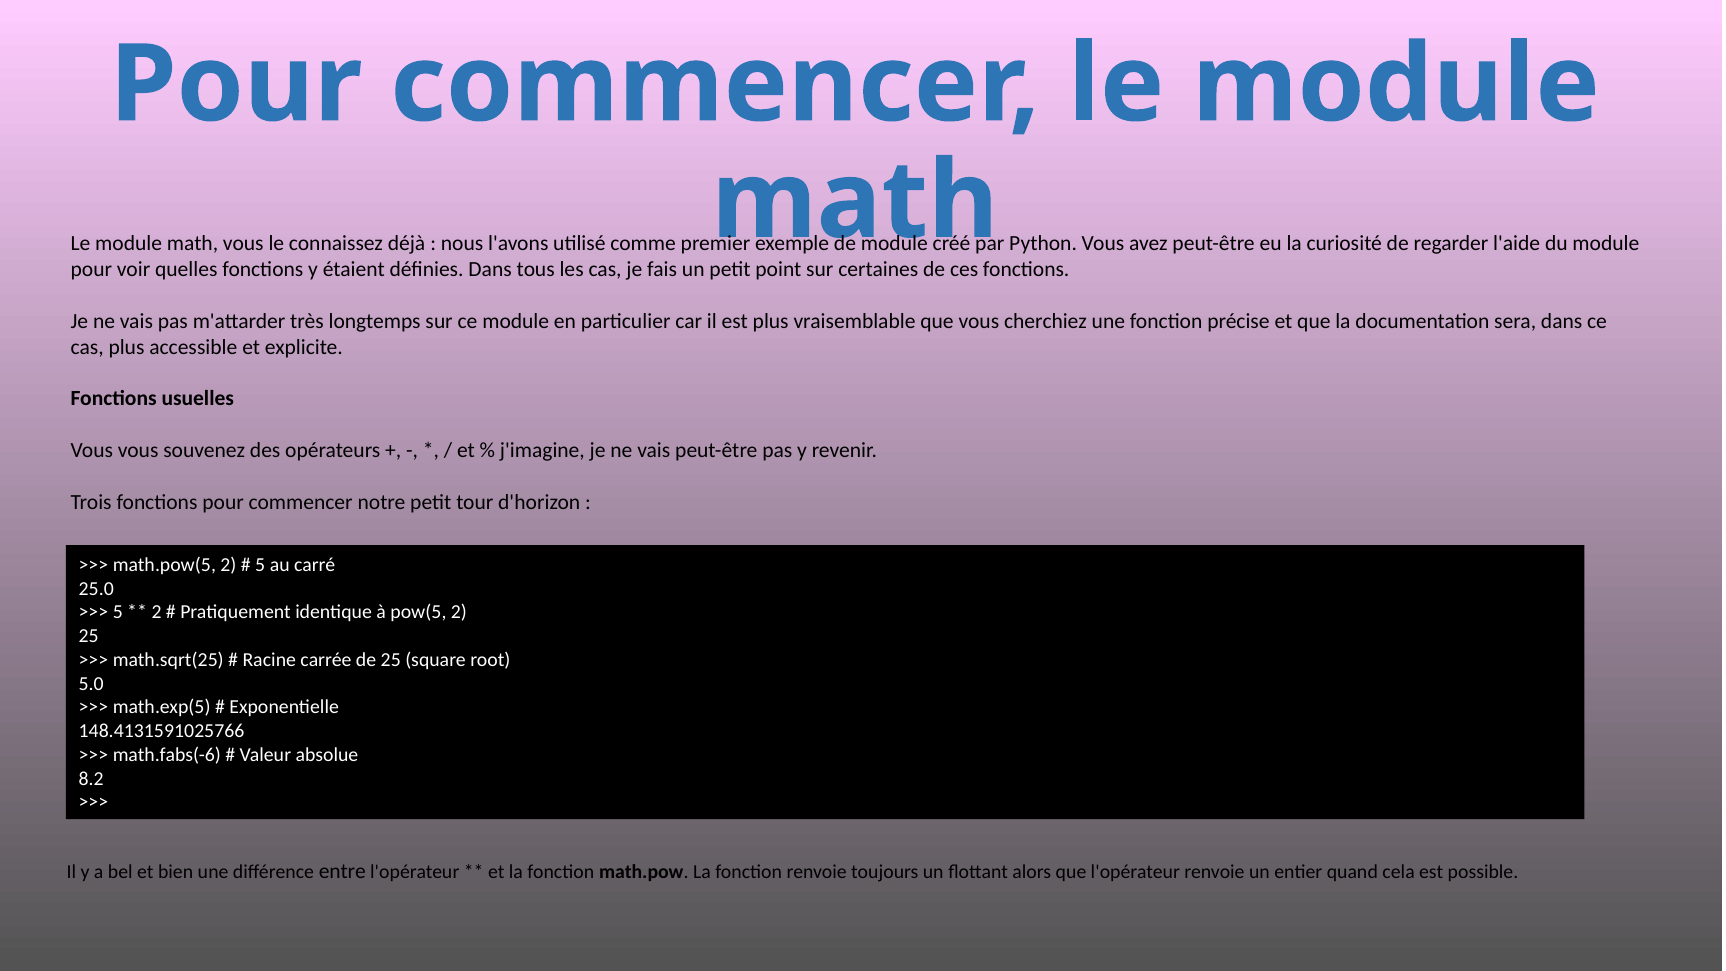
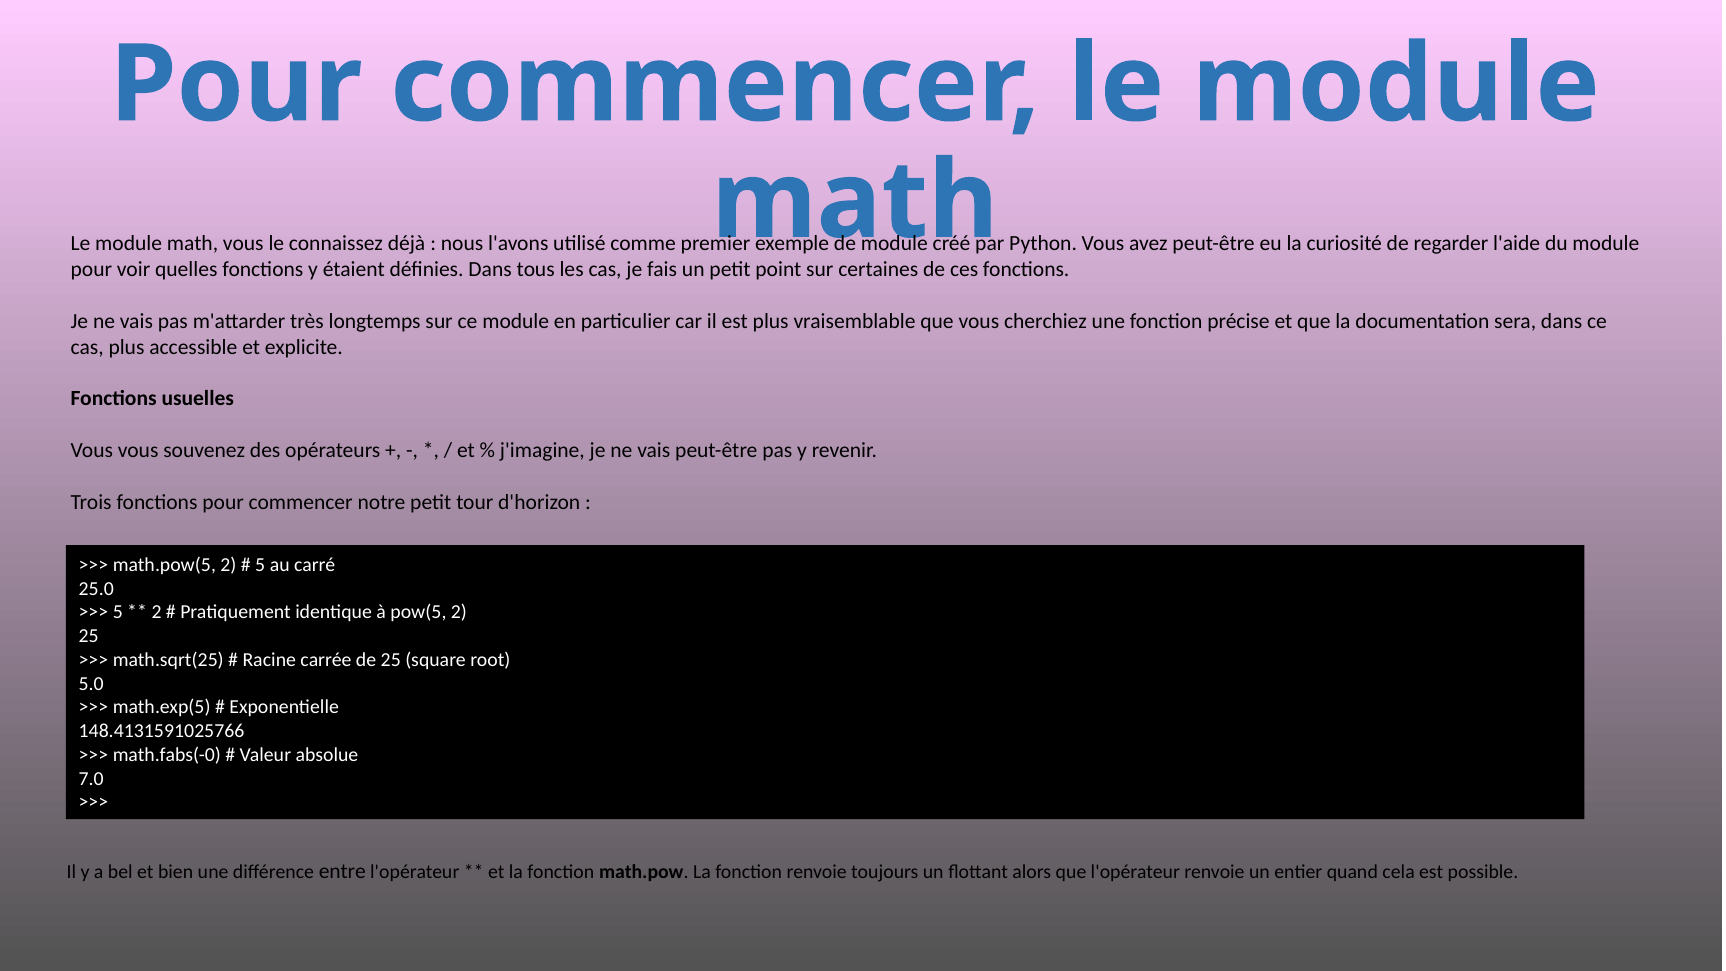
math.fabs(-6: math.fabs(-6 -> math.fabs(-0 (167, 755)
8.2: 8.2 -> 7.0 (91, 778)
